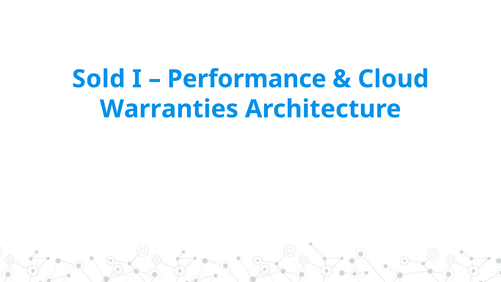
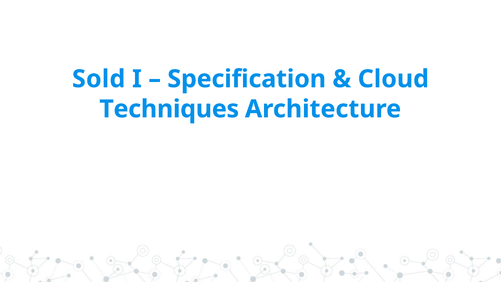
Performance: Performance -> Specification (247, 79)
Warranties: Warranties -> Techniques (169, 109)
